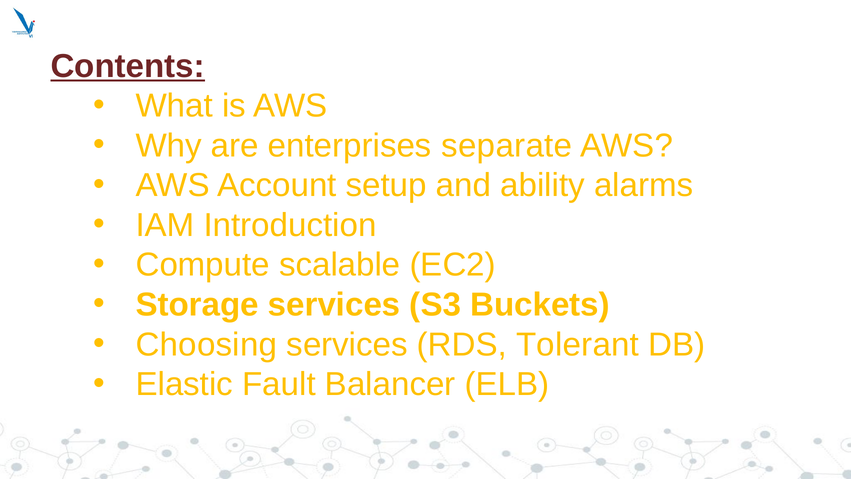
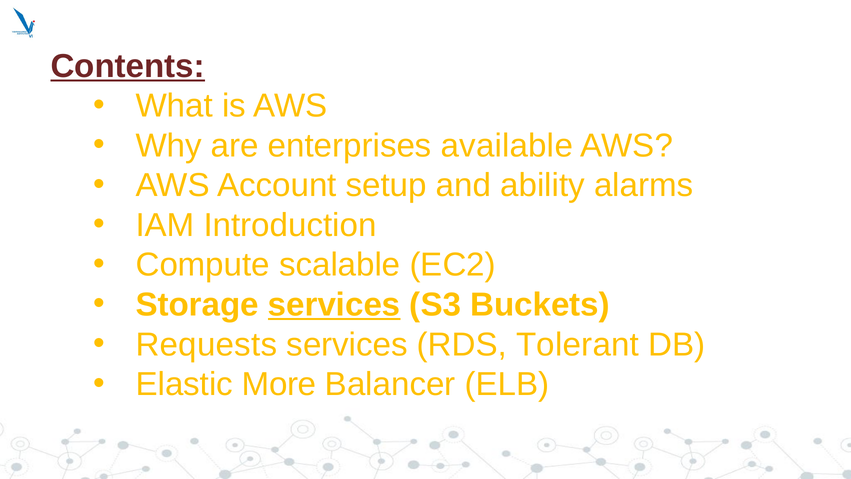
separate: separate -> available (507, 146)
services underline: none -> present (334, 305)
Choosing: Choosing -> Requests (206, 344)
Fault: Fault -> More (279, 384)
